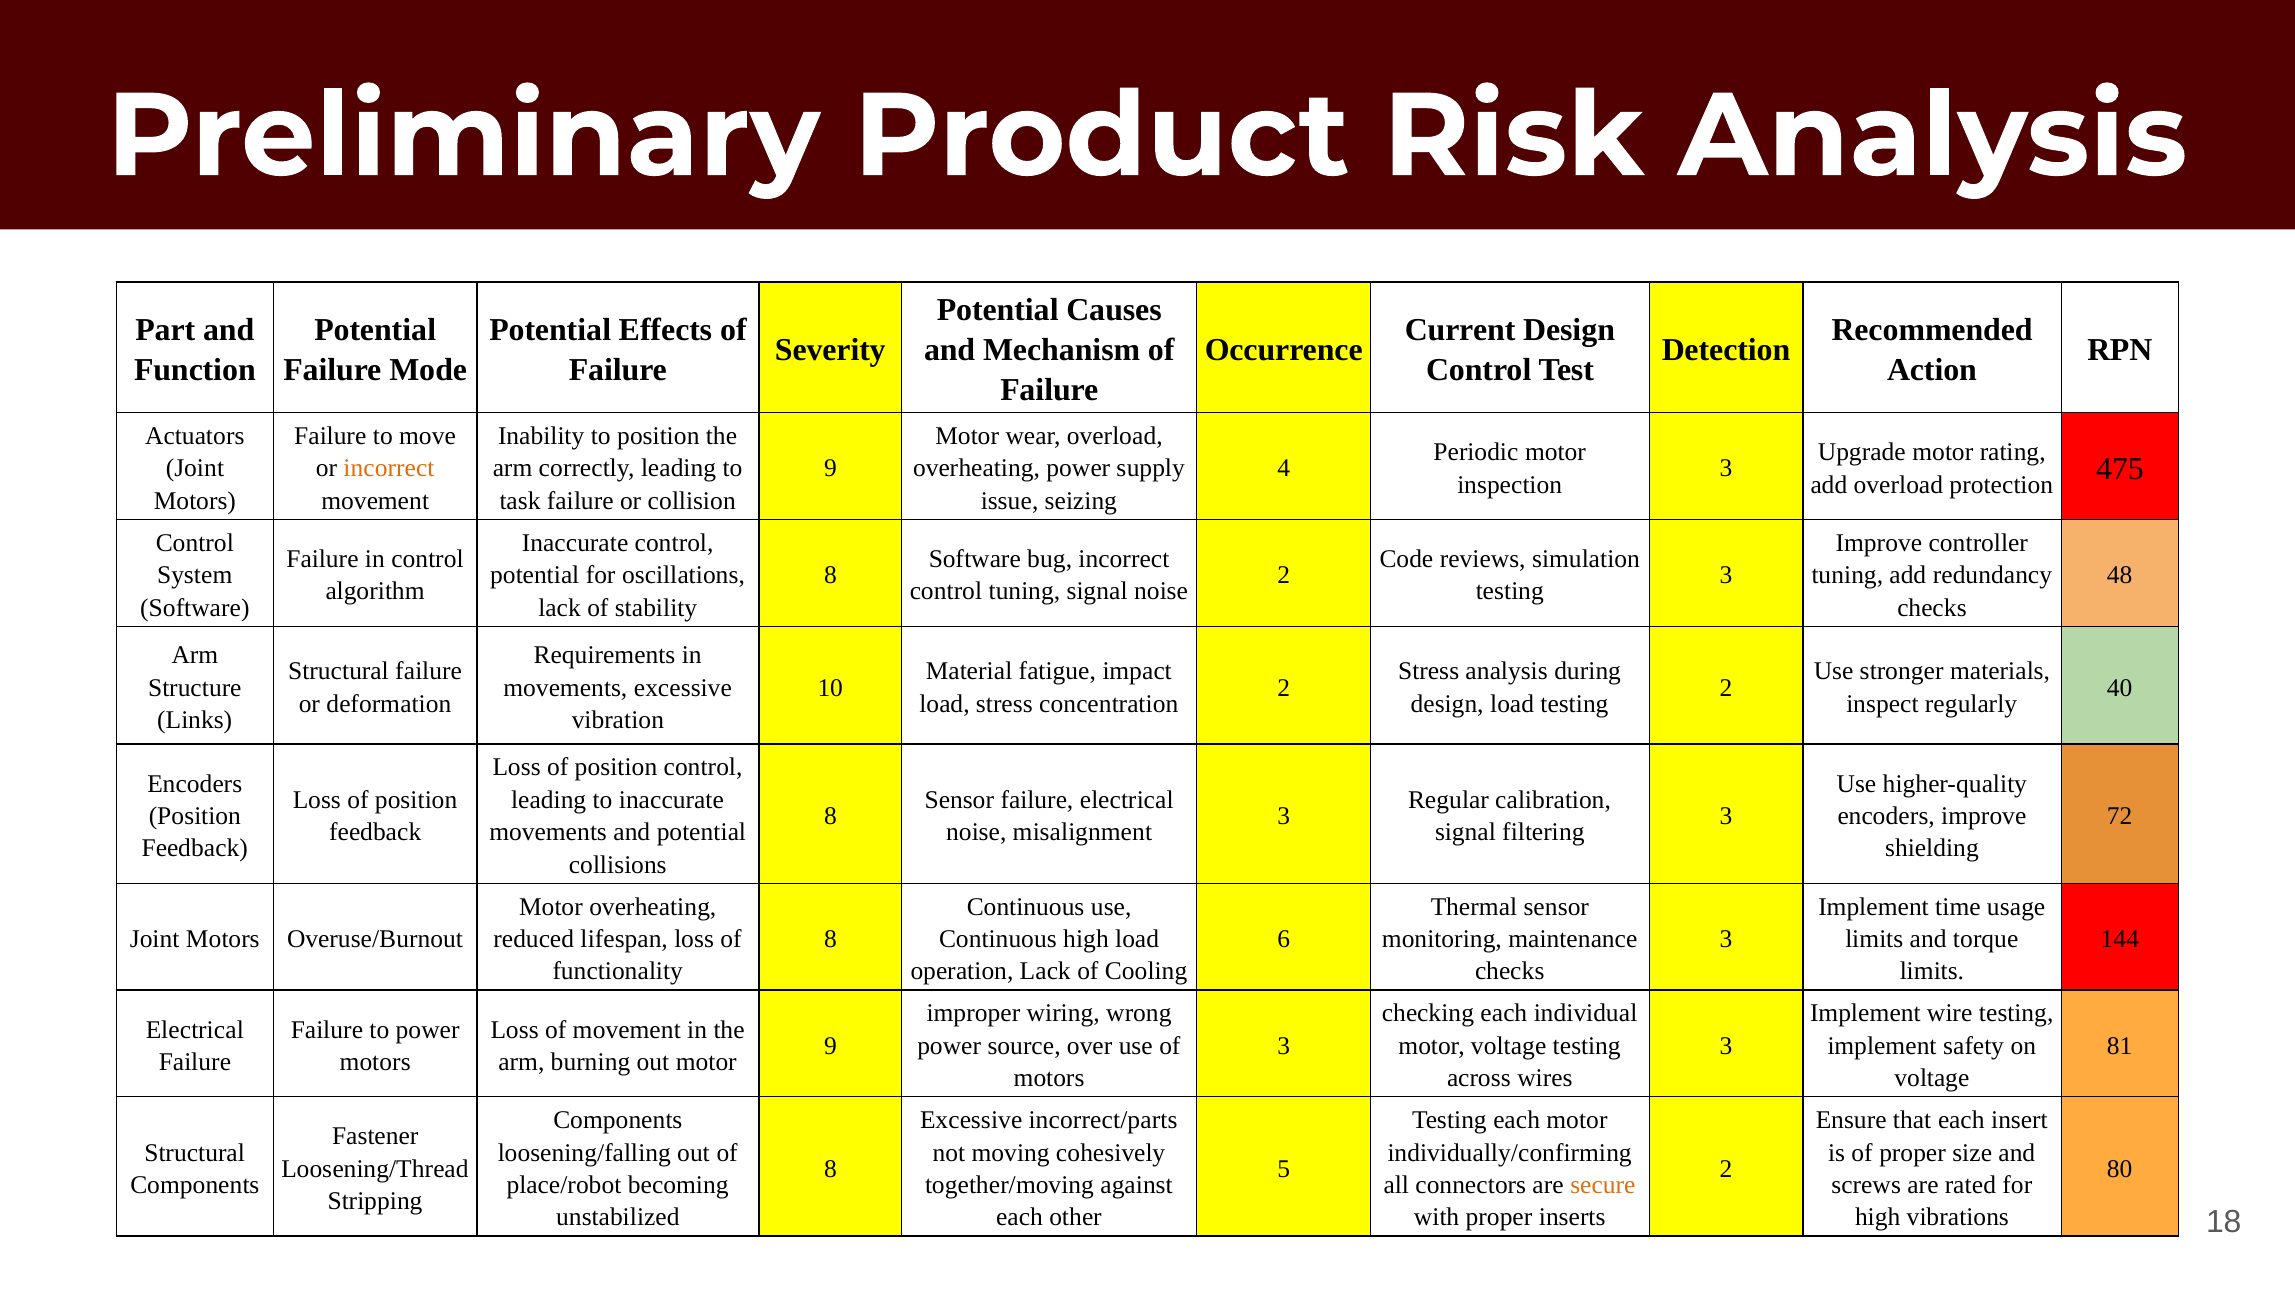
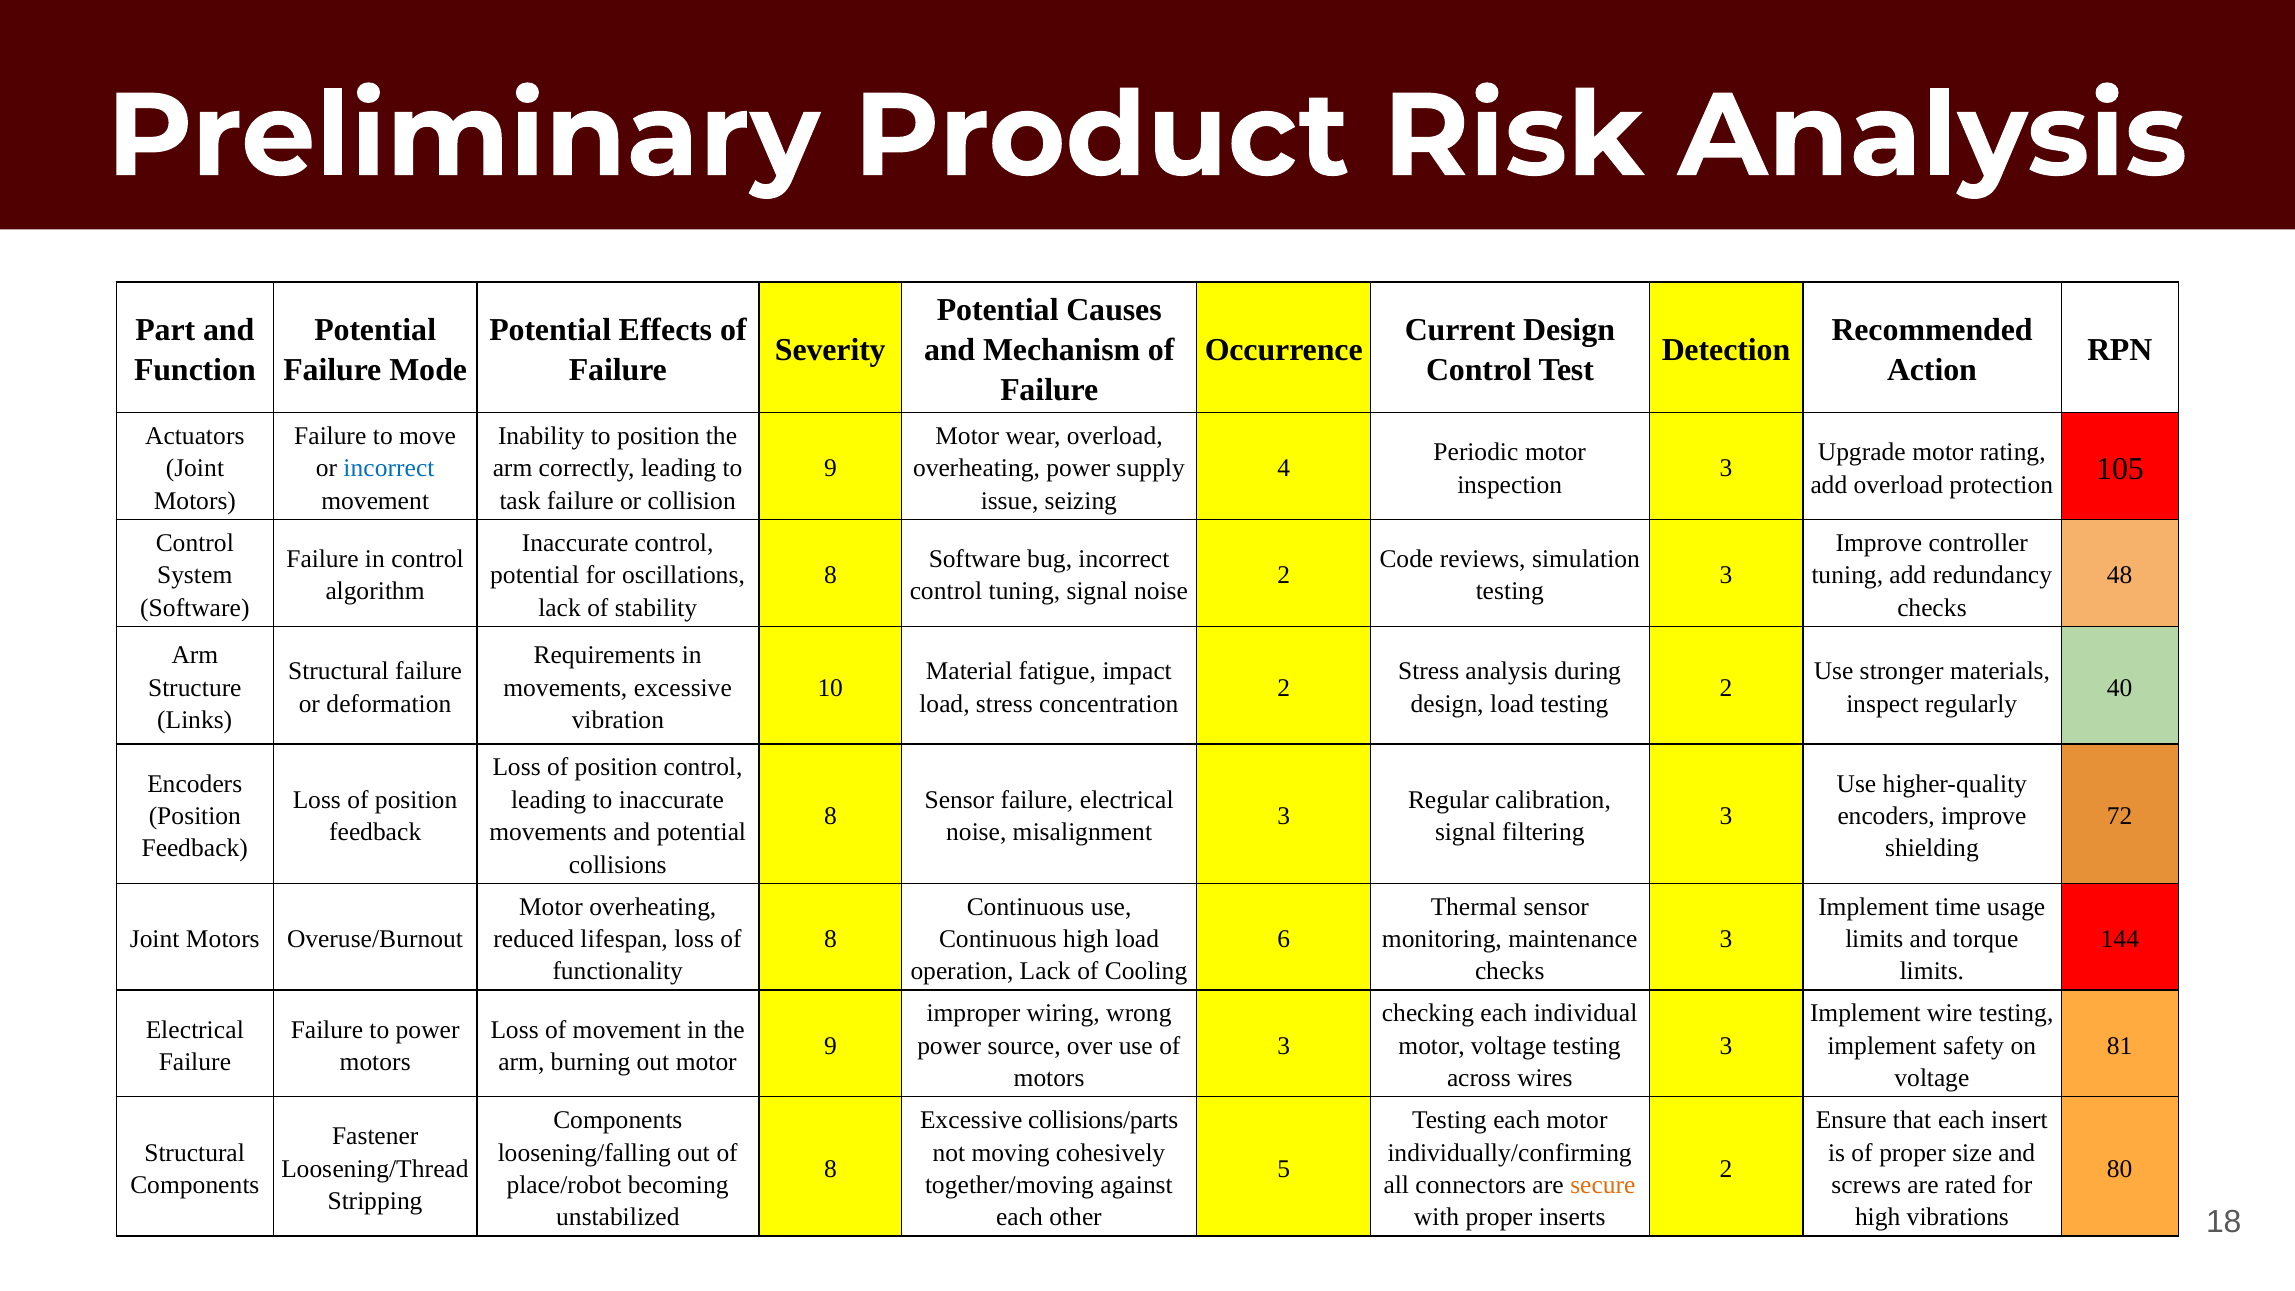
incorrect colour: orange -> blue (389, 468)
475: 475 -> 105 (2120, 469)
incorrect/parts: incorrect/parts -> collisions/parts (1103, 1120)
